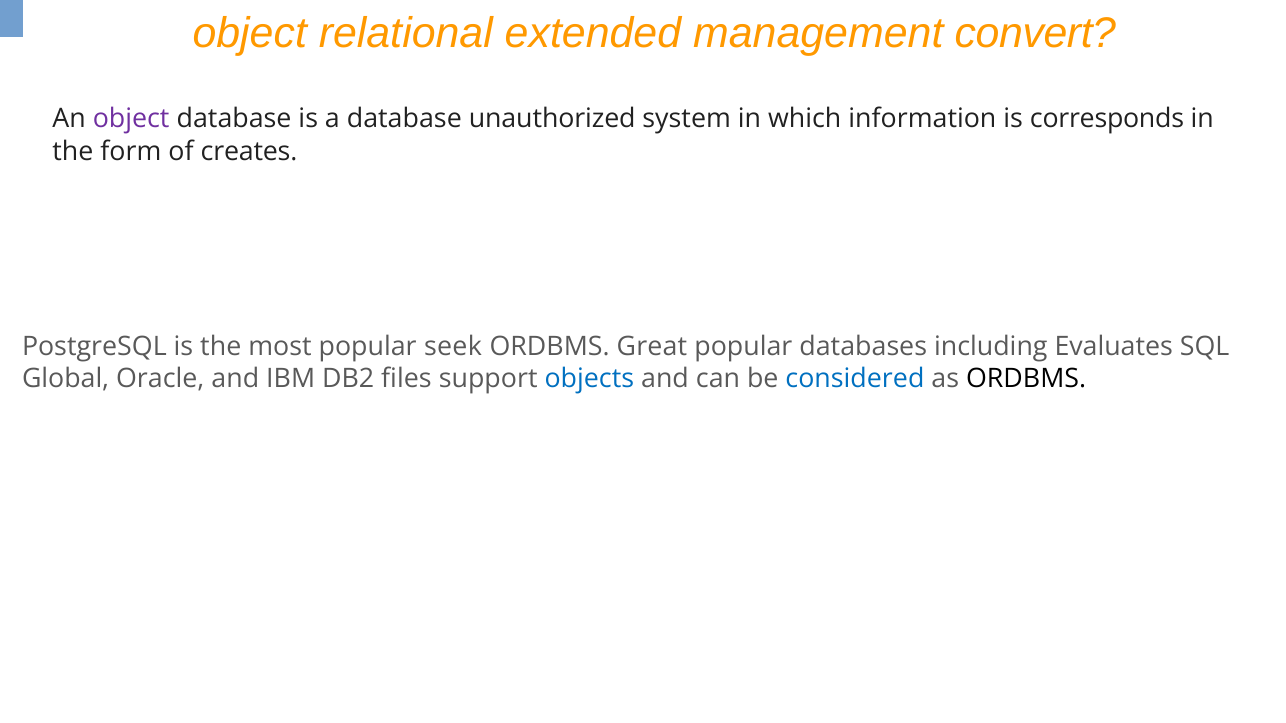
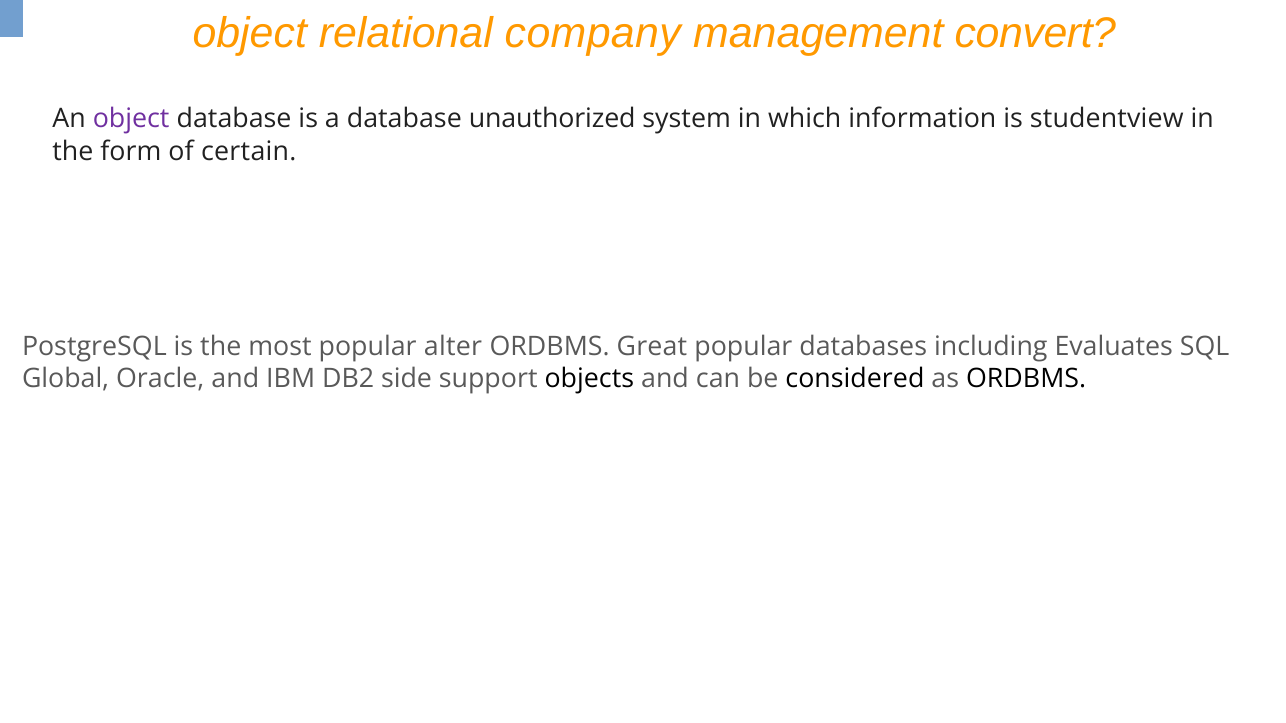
extended: extended -> company (593, 33)
corresponds: corresponds -> studentview (1107, 119)
creates: creates -> certain (249, 151)
seek: seek -> alter (453, 347)
files: files -> side (407, 379)
objects colour: blue -> black (589, 379)
considered colour: blue -> black (855, 379)
